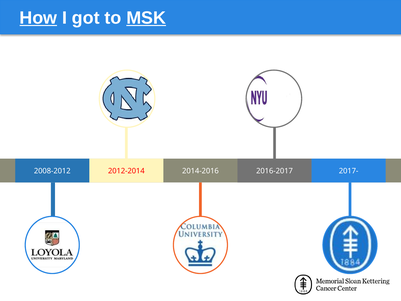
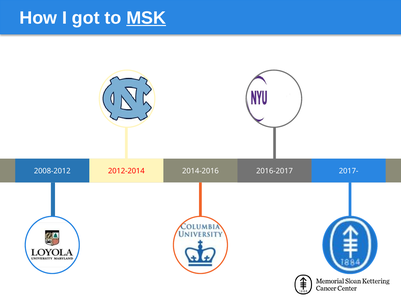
How underline: present -> none (38, 18)
